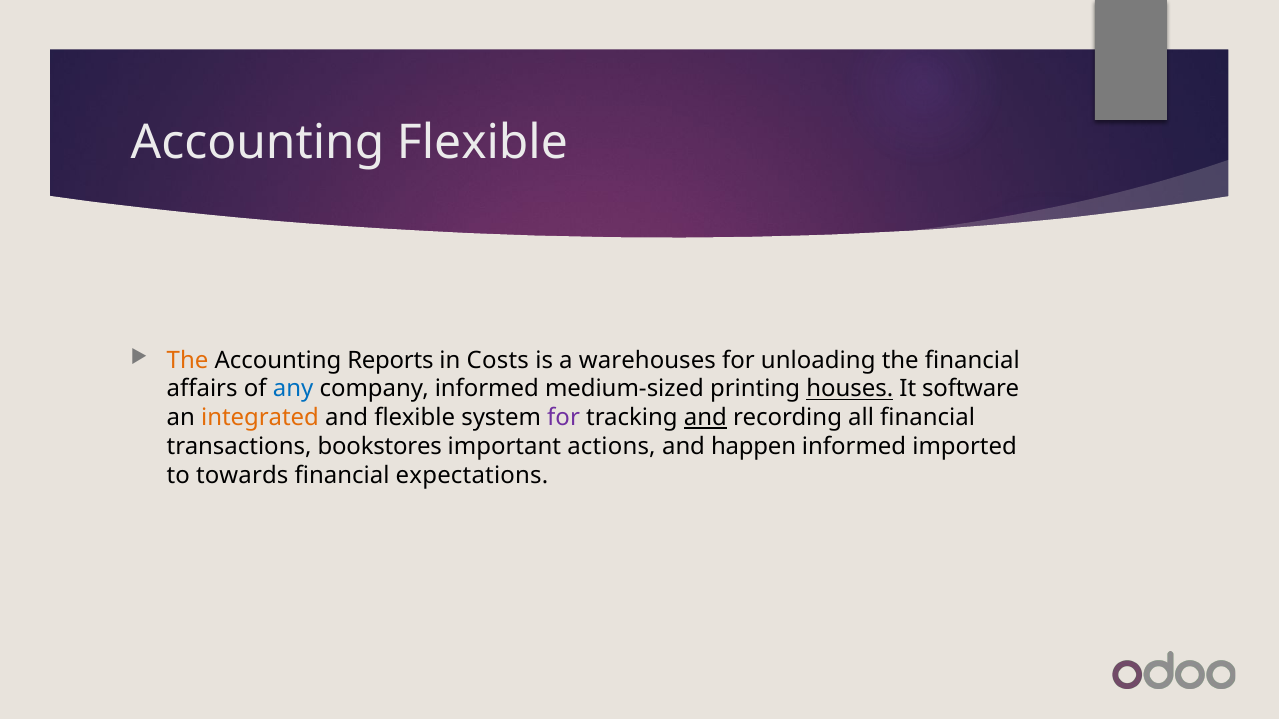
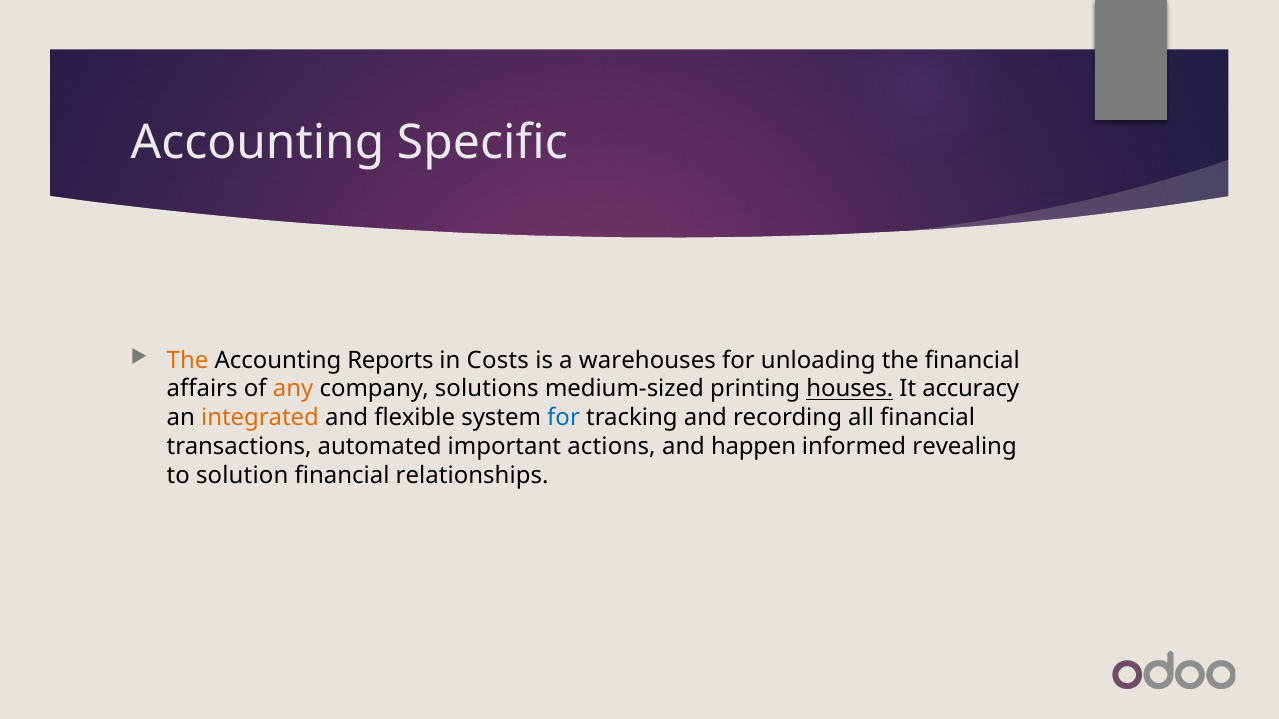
Accounting Flexible: Flexible -> Specific (482, 143)
any colour: blue -> orange (293, 389)
company informed: informed -> solutions (487, 389)
software: software -> accuracy (971, 389)
for colour: purple -> blue (564, 418)
and underline: present -> none (705, 418)
bookstores: bookstores -> automated (380, 447)
imported: imported -> revealing (965, 447)
towards: towards -> solution (242, 476)
expectations: expectations -> relationships (472, 476)
